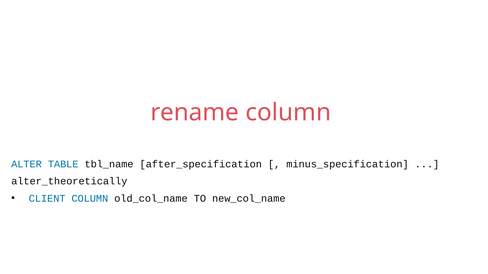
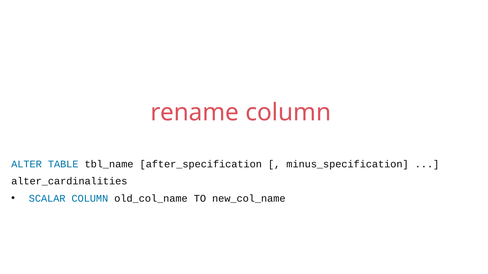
alter_theoretically: alter_theoretically -> alter_cardinalities (69, 182)
CLIENT: CLIENT -> SCALAR (47, 199)
